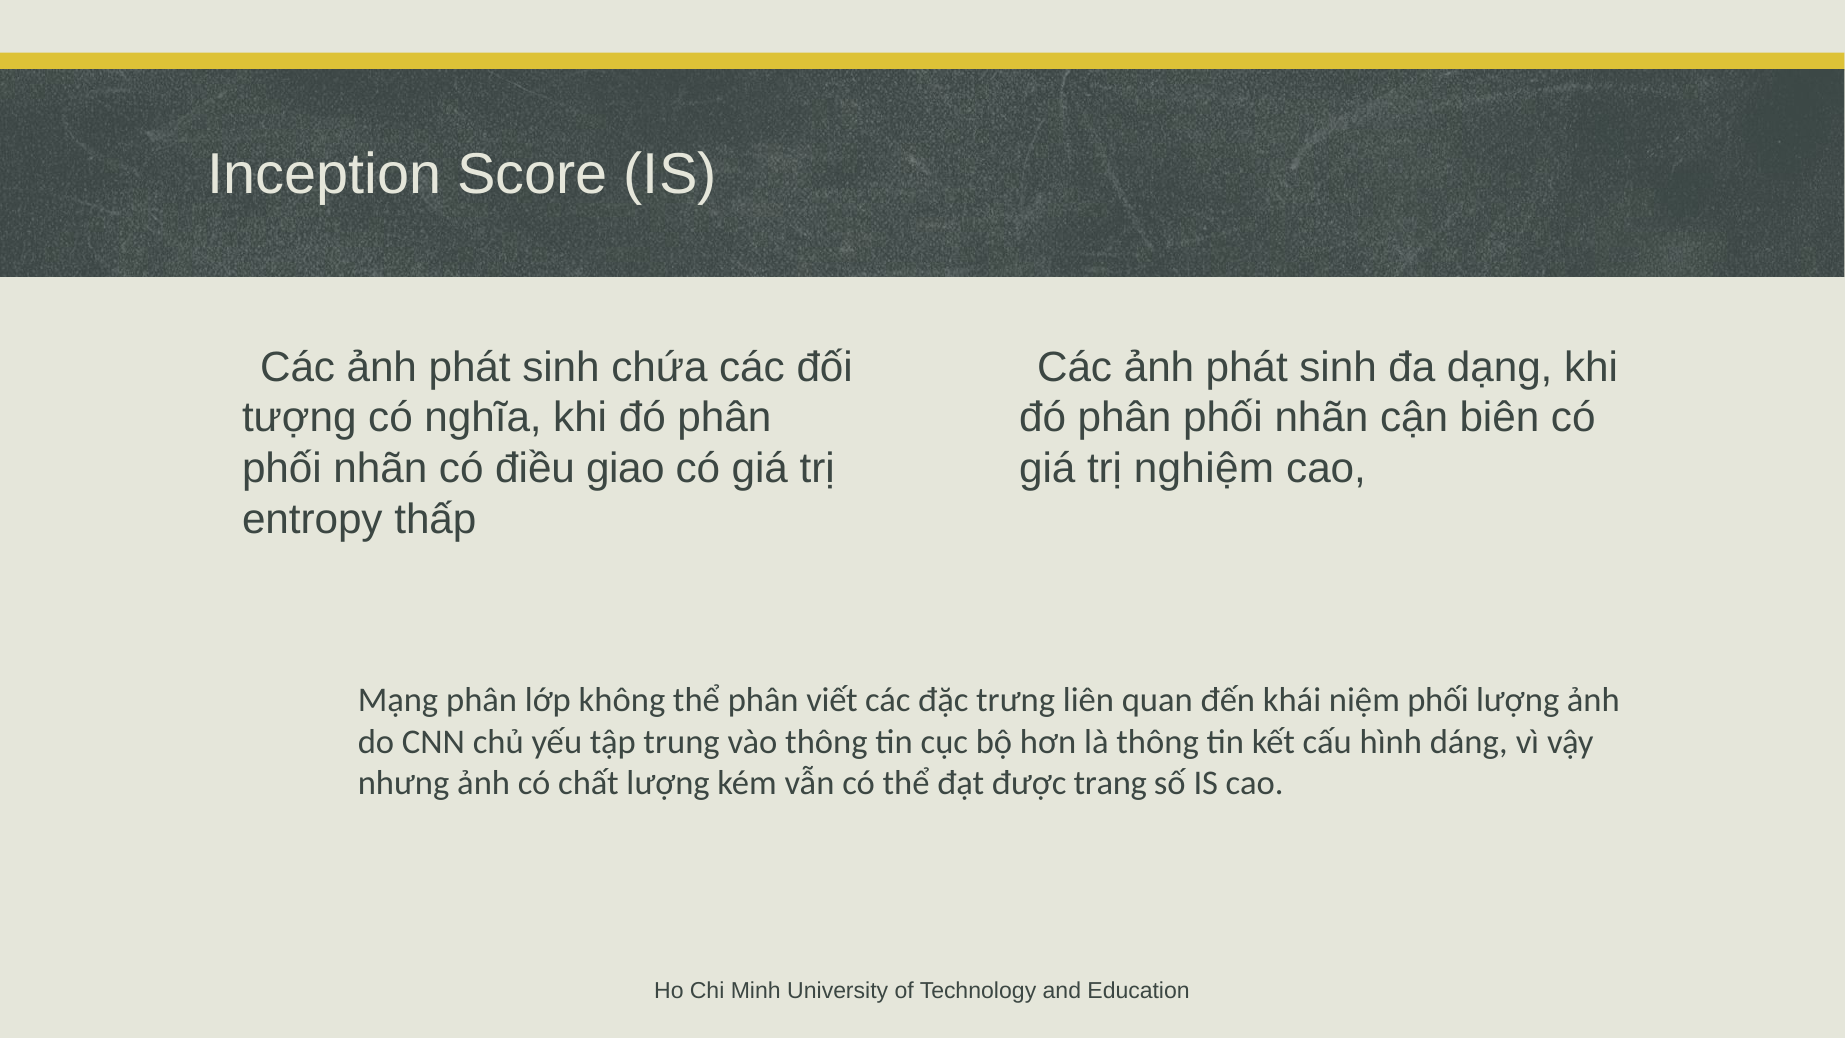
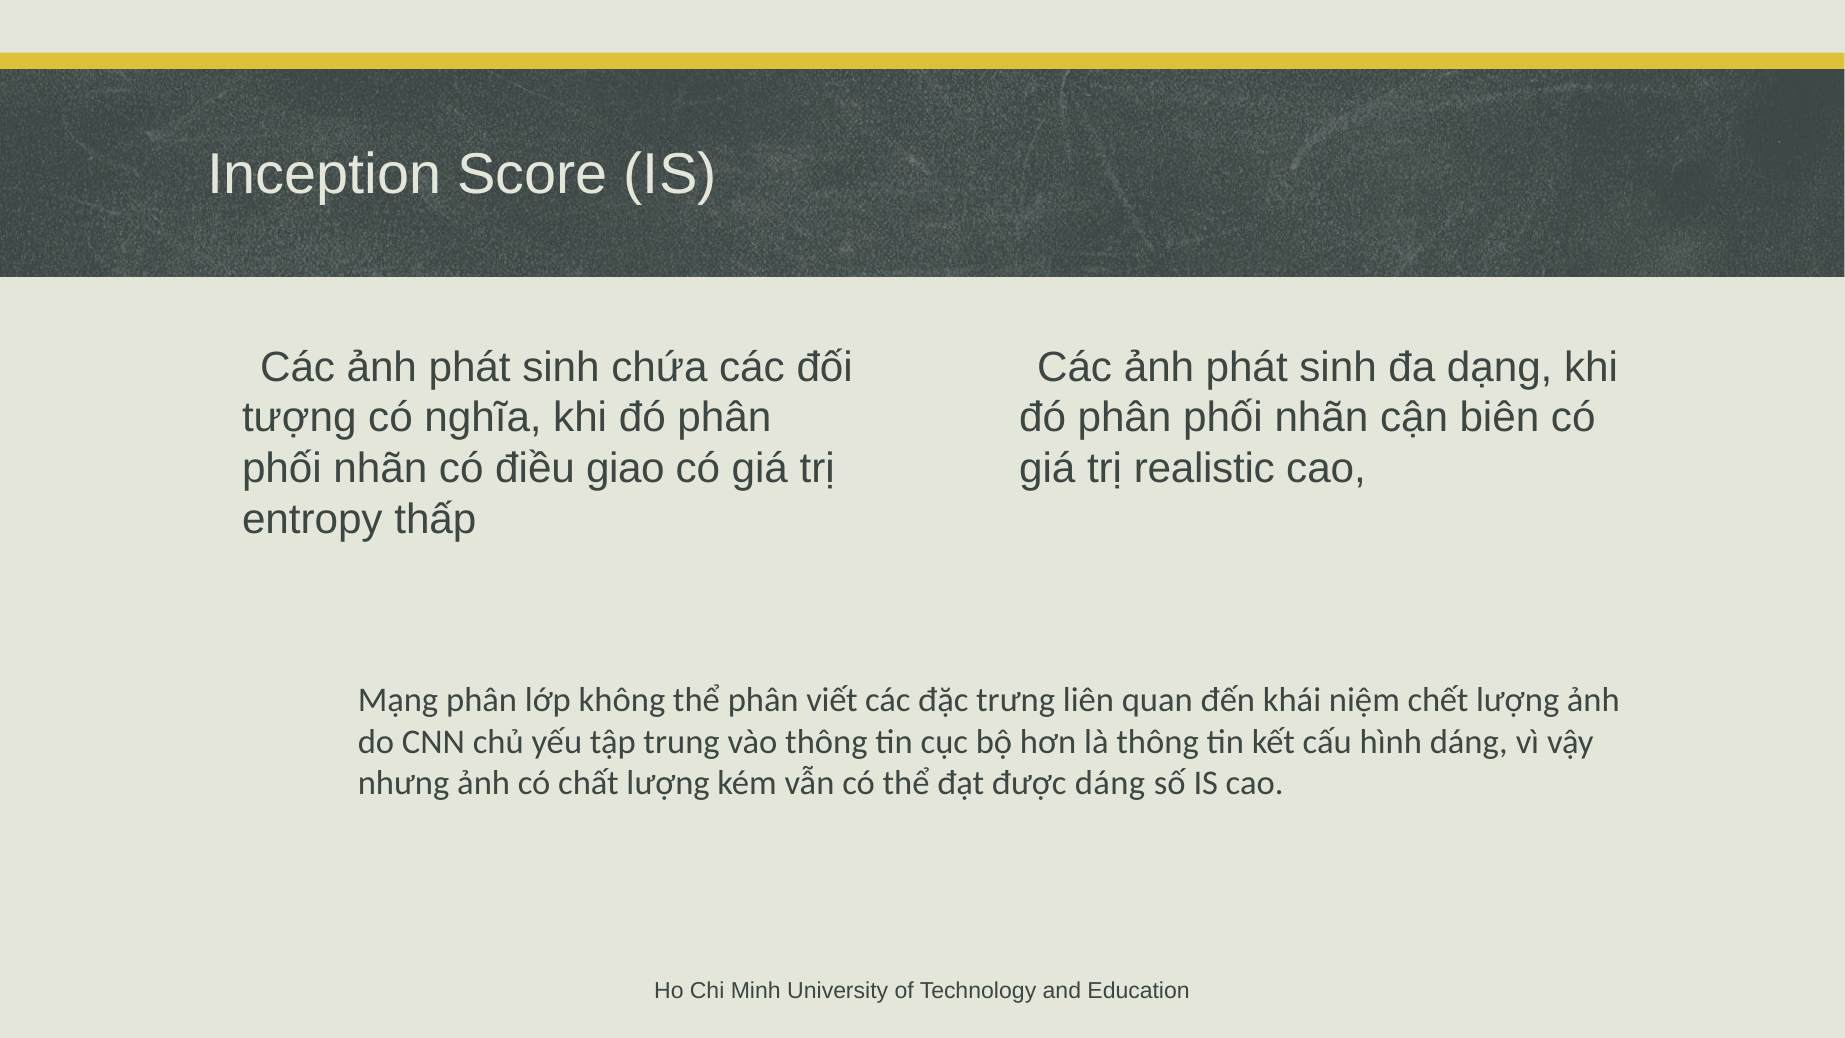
nghiệm: nghiệm -> realistic (1204, 469)
niệm phối: phối -> chết (1438, 700)
được trang: trang -> dáng (1110, 783)
